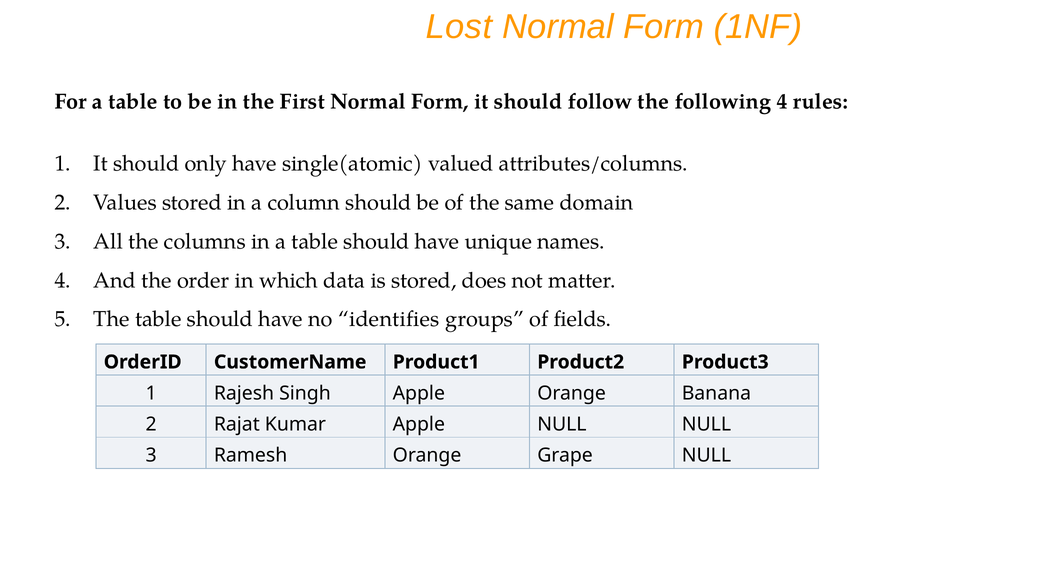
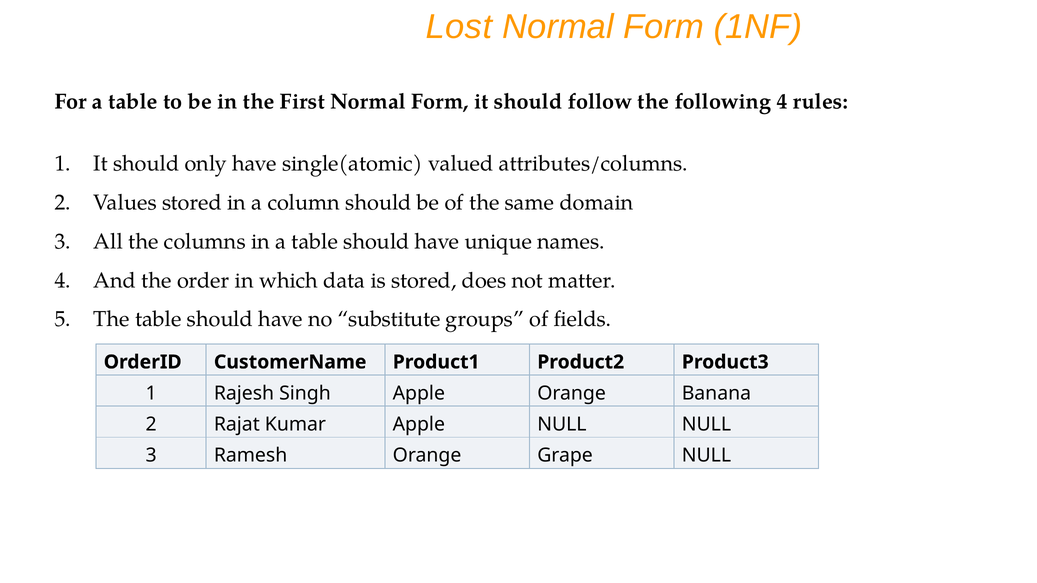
identifies: identifies -> substitute (389, 319)
